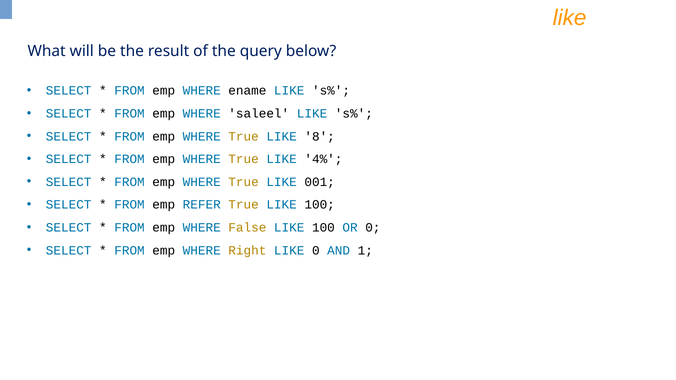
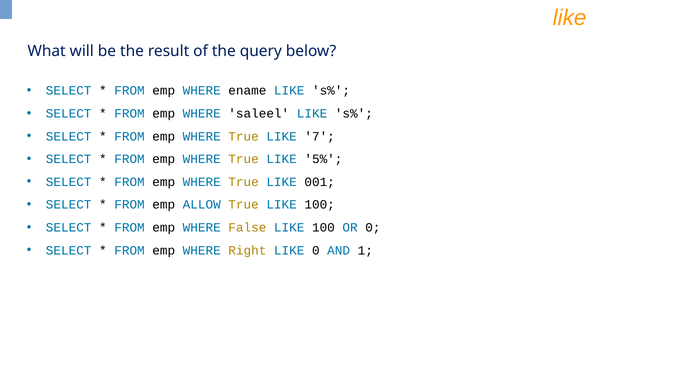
8: 8 -> 7 (320, 136)
4%: 4% -> 5% (323, 159)
REFER: REFER -> ALLOW (202, 205)
